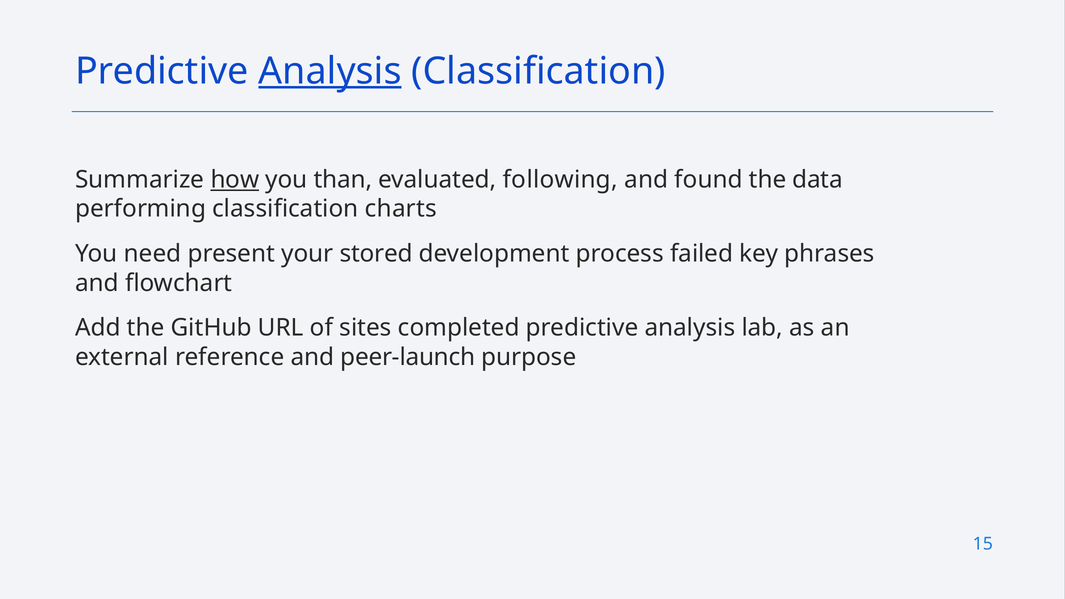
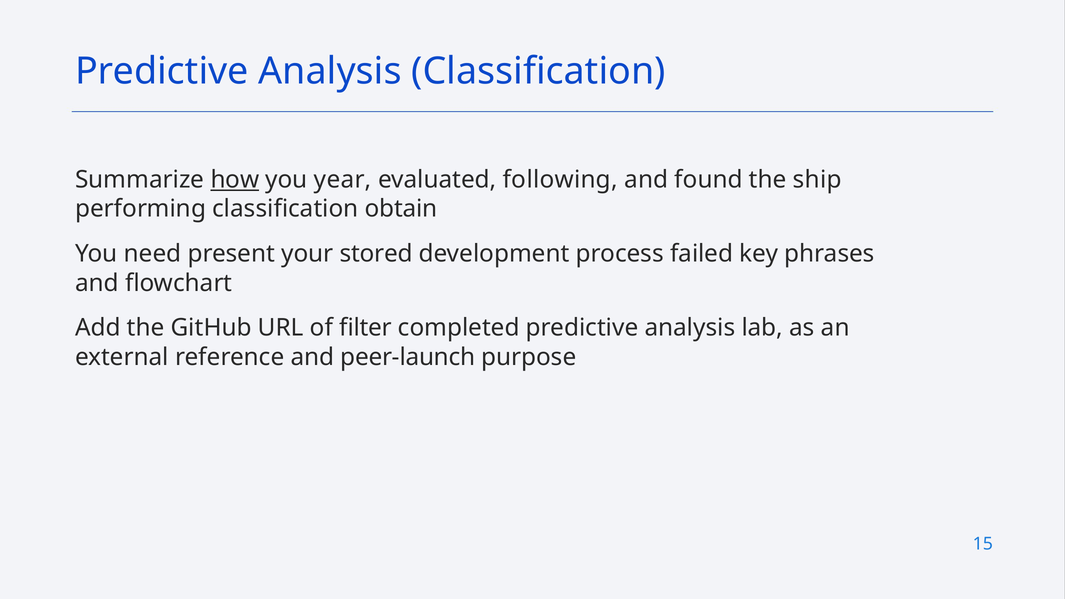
Analysis underline: present -> none (330, 71)
than: than -> year (343, 180)
data: data -> ship (817, 180)
charts: charts -> obtain (401, 209)
sites: sites -> filter (366, 328)
